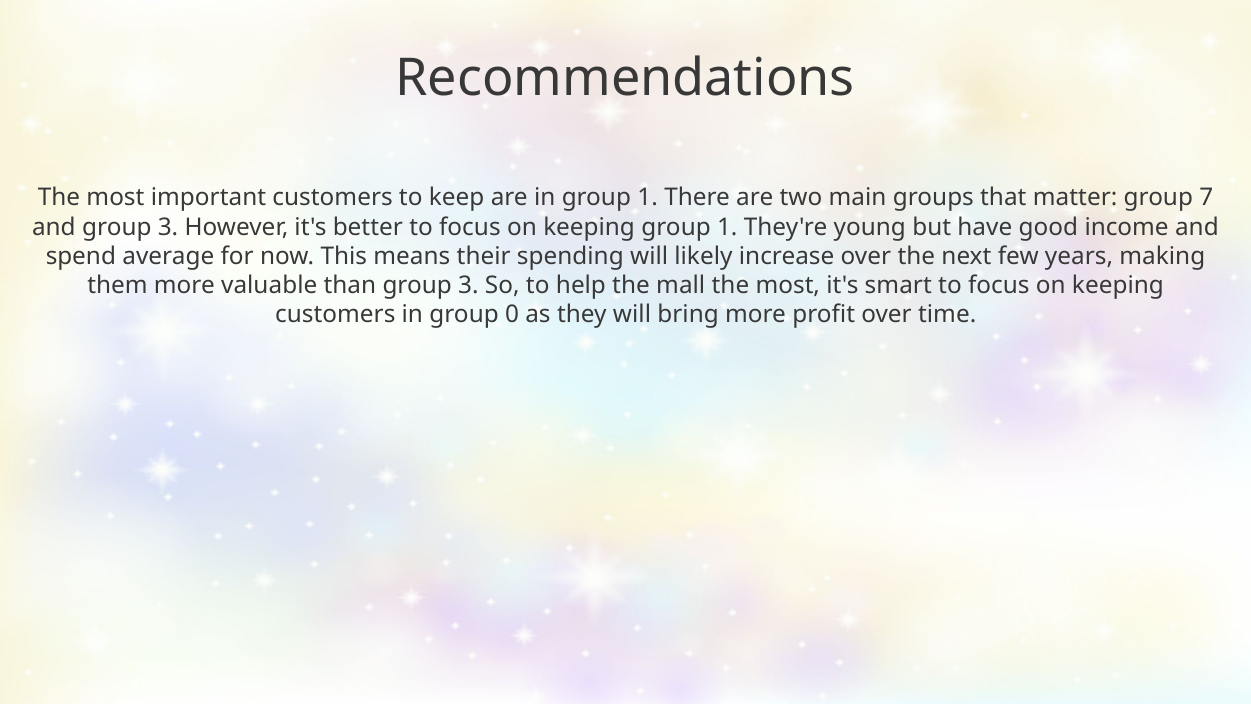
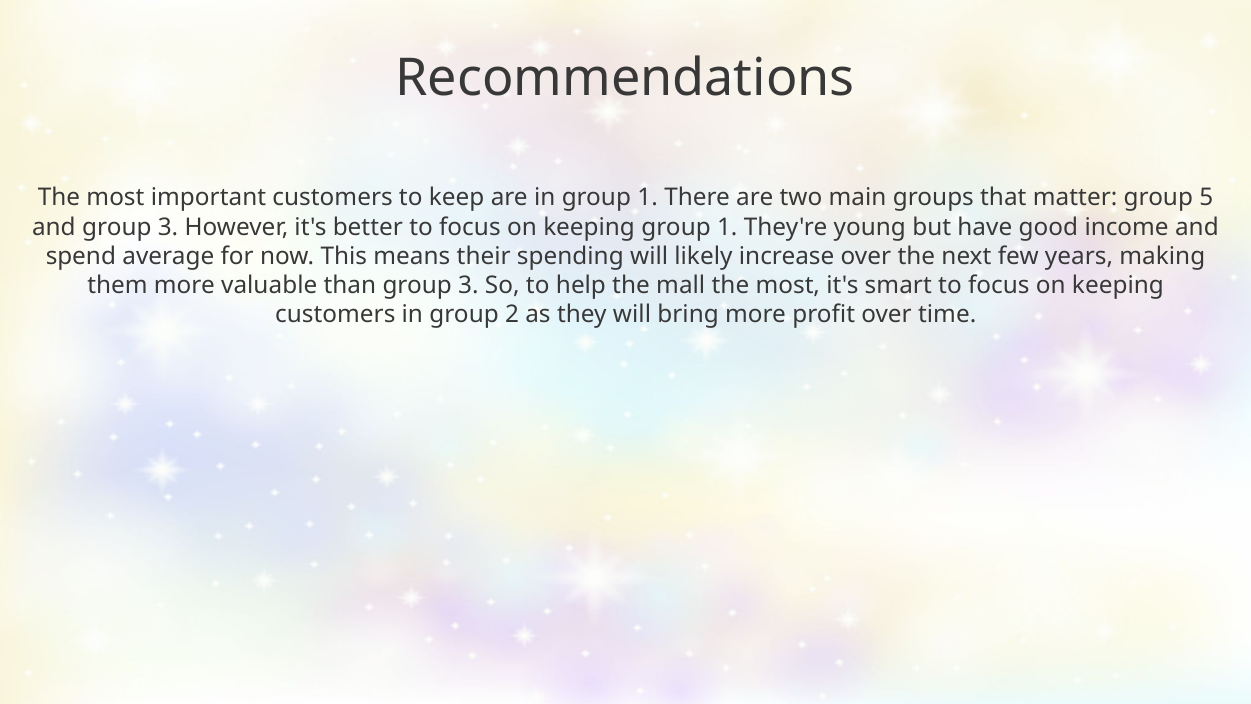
7: 7 -> 5 (1206, 198)
0: 0 -> 2 (512, 315)
